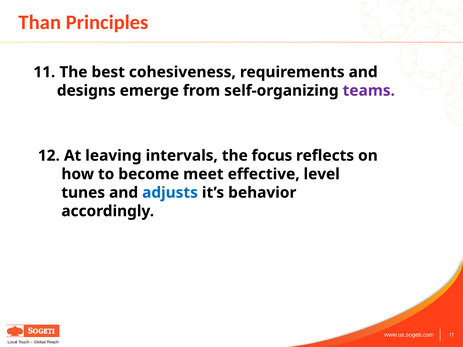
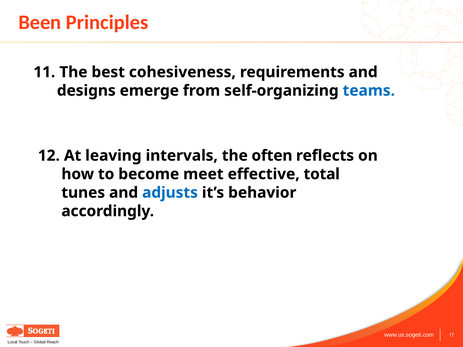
Than: Than -> Been (40, 23)
teams colour: purple -> blue (369, 91)
focus: focus -> often (272, 156)
level: level -> total (322, 174)
